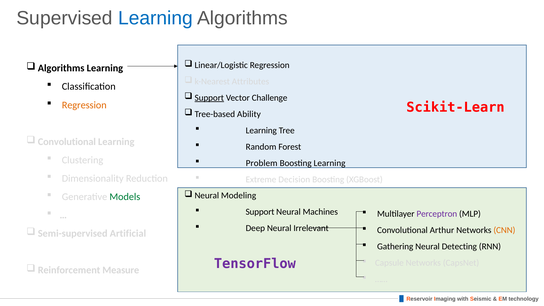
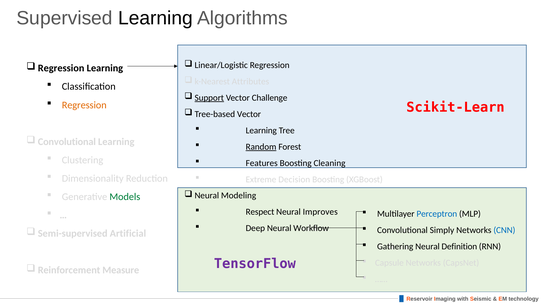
Learning colour: blue -> black (155, 18)
Algorithms: Algorithms -> Regression (61, 68)
Tree-based Ability: Ability -> Vector (249, 114)
Random underline: none -> present (261, 147)
Problem: Problem -> Features (262, 163)
Boosting Learning: Learning -> Cleaning (330, 163)
Support: Support -> Respect (260, 212)
Machines: Machines -> Improves (320, 212)
Perceptron colour: purple -> blue (437, 214)
Irrelevant: Irrelevant -> Workflow (311, 228)
Arthur: Arthur -> Simply (442, 230)
CNN colour: orange -> blue (504, 230)
Detecting: Detecting -> Definition (459, 247)
